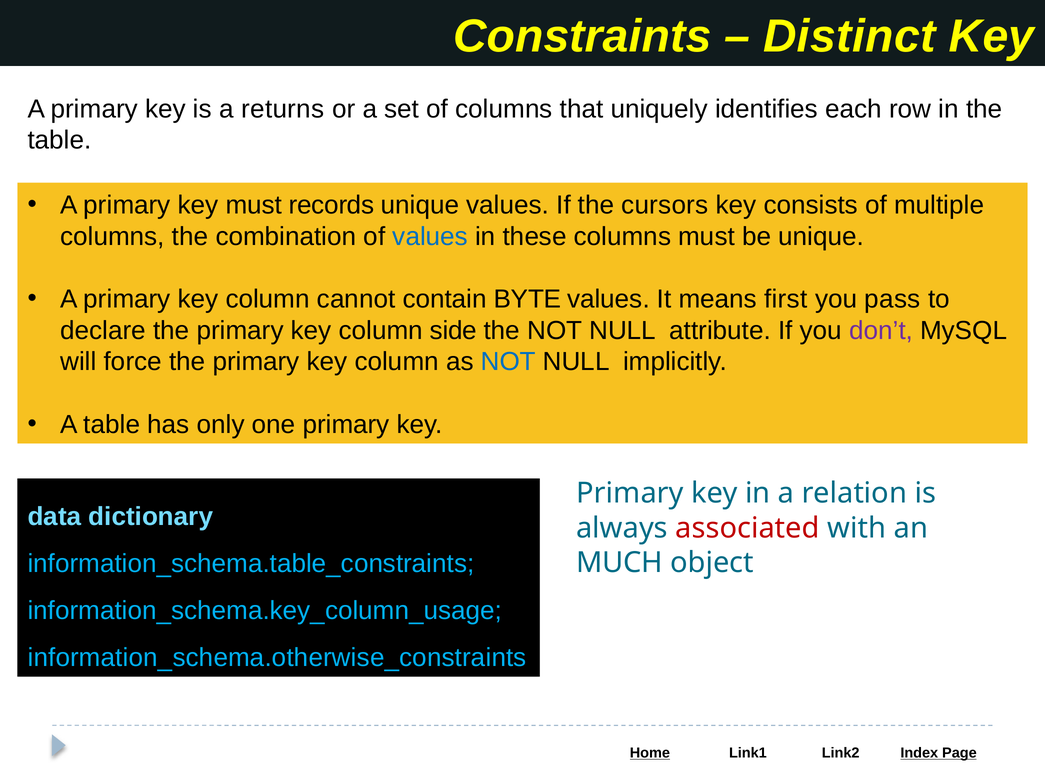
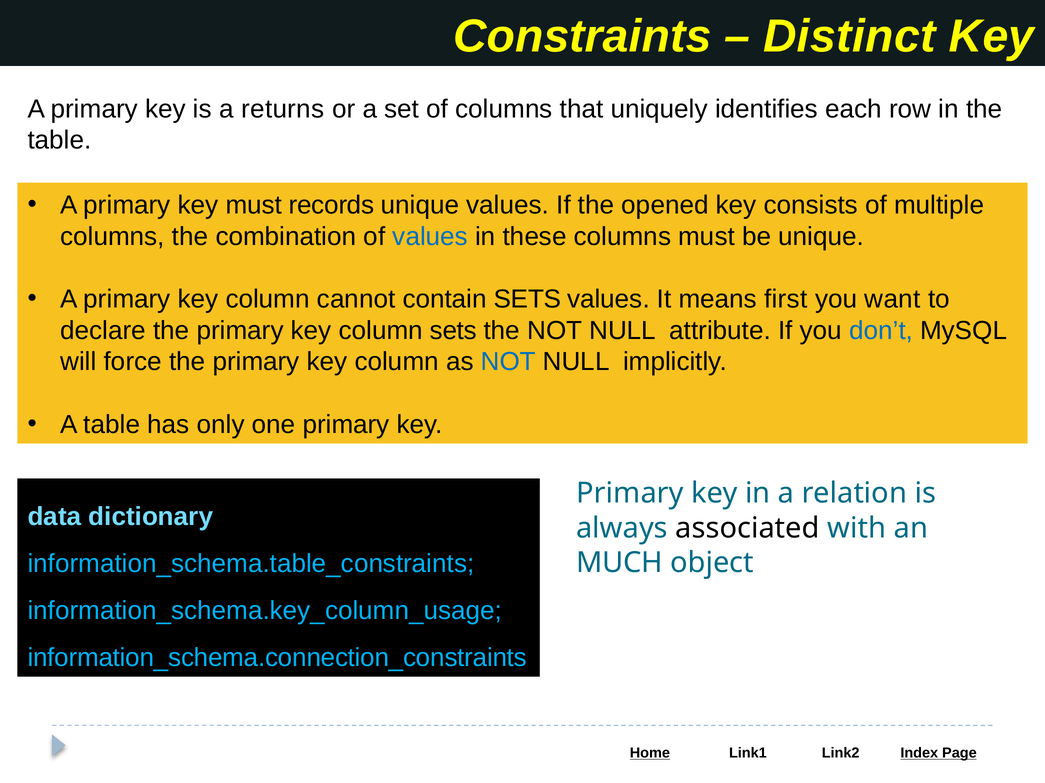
cursors: cursors -> opened (665, 205)
contain BYTE: BYTE -> SETS (527, 300)
pass: pass -> want (892, 300)
column side: side -> sets (453, 331)
don’t colour: purple -> blue (881, 331)
associated colour: red -> black (748, 529)
information_schema.otherwise_constraints: information_schema.otherwise_constraints -> information_schema.connection_constraints (277, 658)
